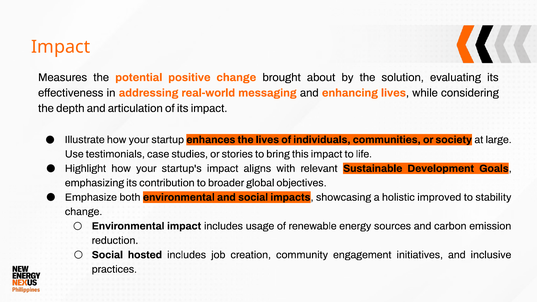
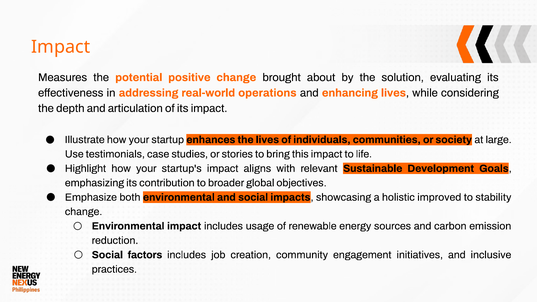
messaging: messaging -> operations (267, 93)
hosted: hosted -> factors (145, 255)
